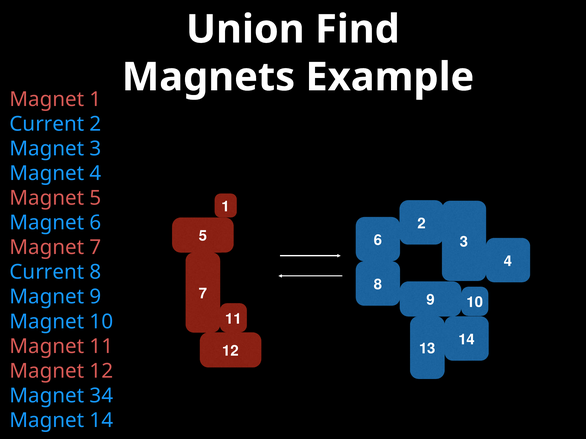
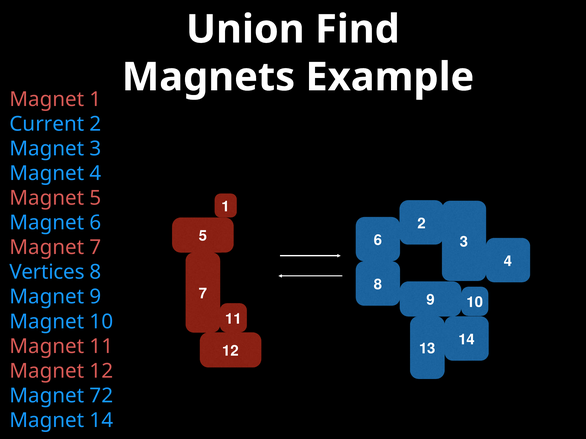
Current: Current -> Vertices (47, 272)
34: 34 -> 72 (101, 396)
